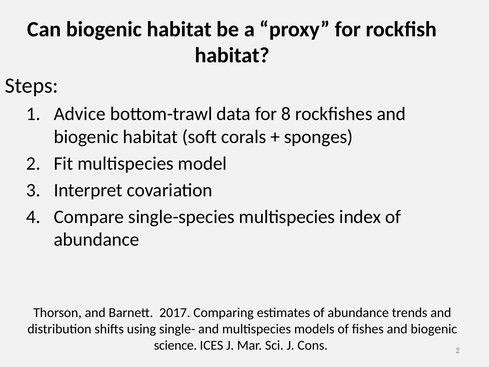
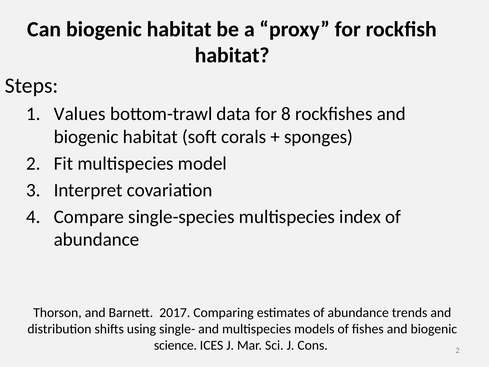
Advice: Advice -> Values (80, 114)
